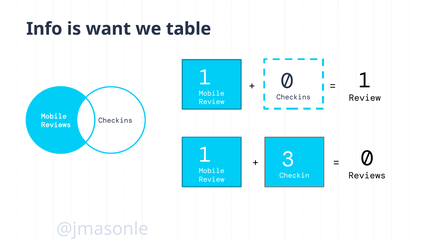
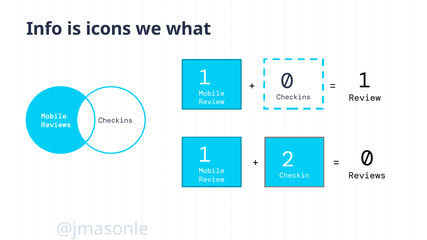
want: want -> icons (108, 29)
table: table -> what (188, 29)
3: 3 -> 2 (288, 159)
